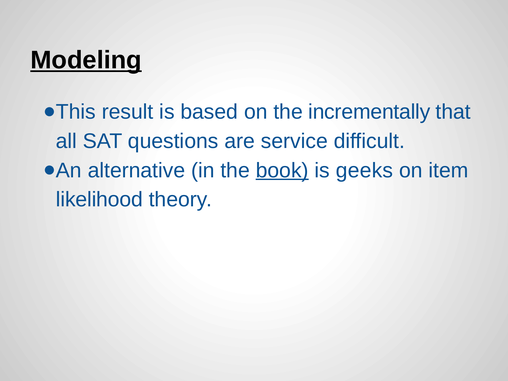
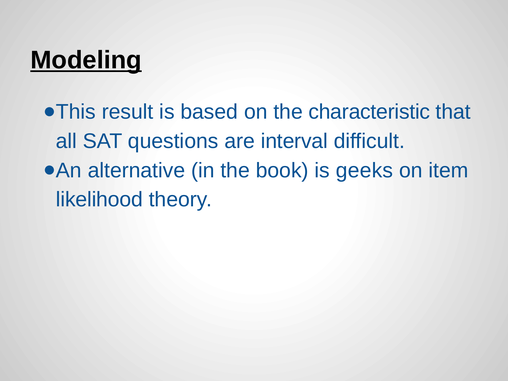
incrementally: incrementally -> characteristic (369, 112)
service: service -> interval (294, 141)
book underline: present -> none (282, 170)
